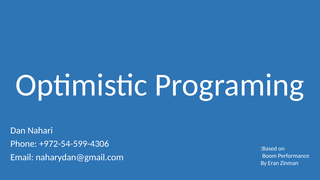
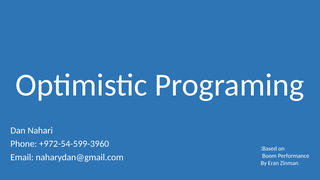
+972-54-599-4306: +972-54-599-4306 -> +972-54-599-3960 (74, 144)
